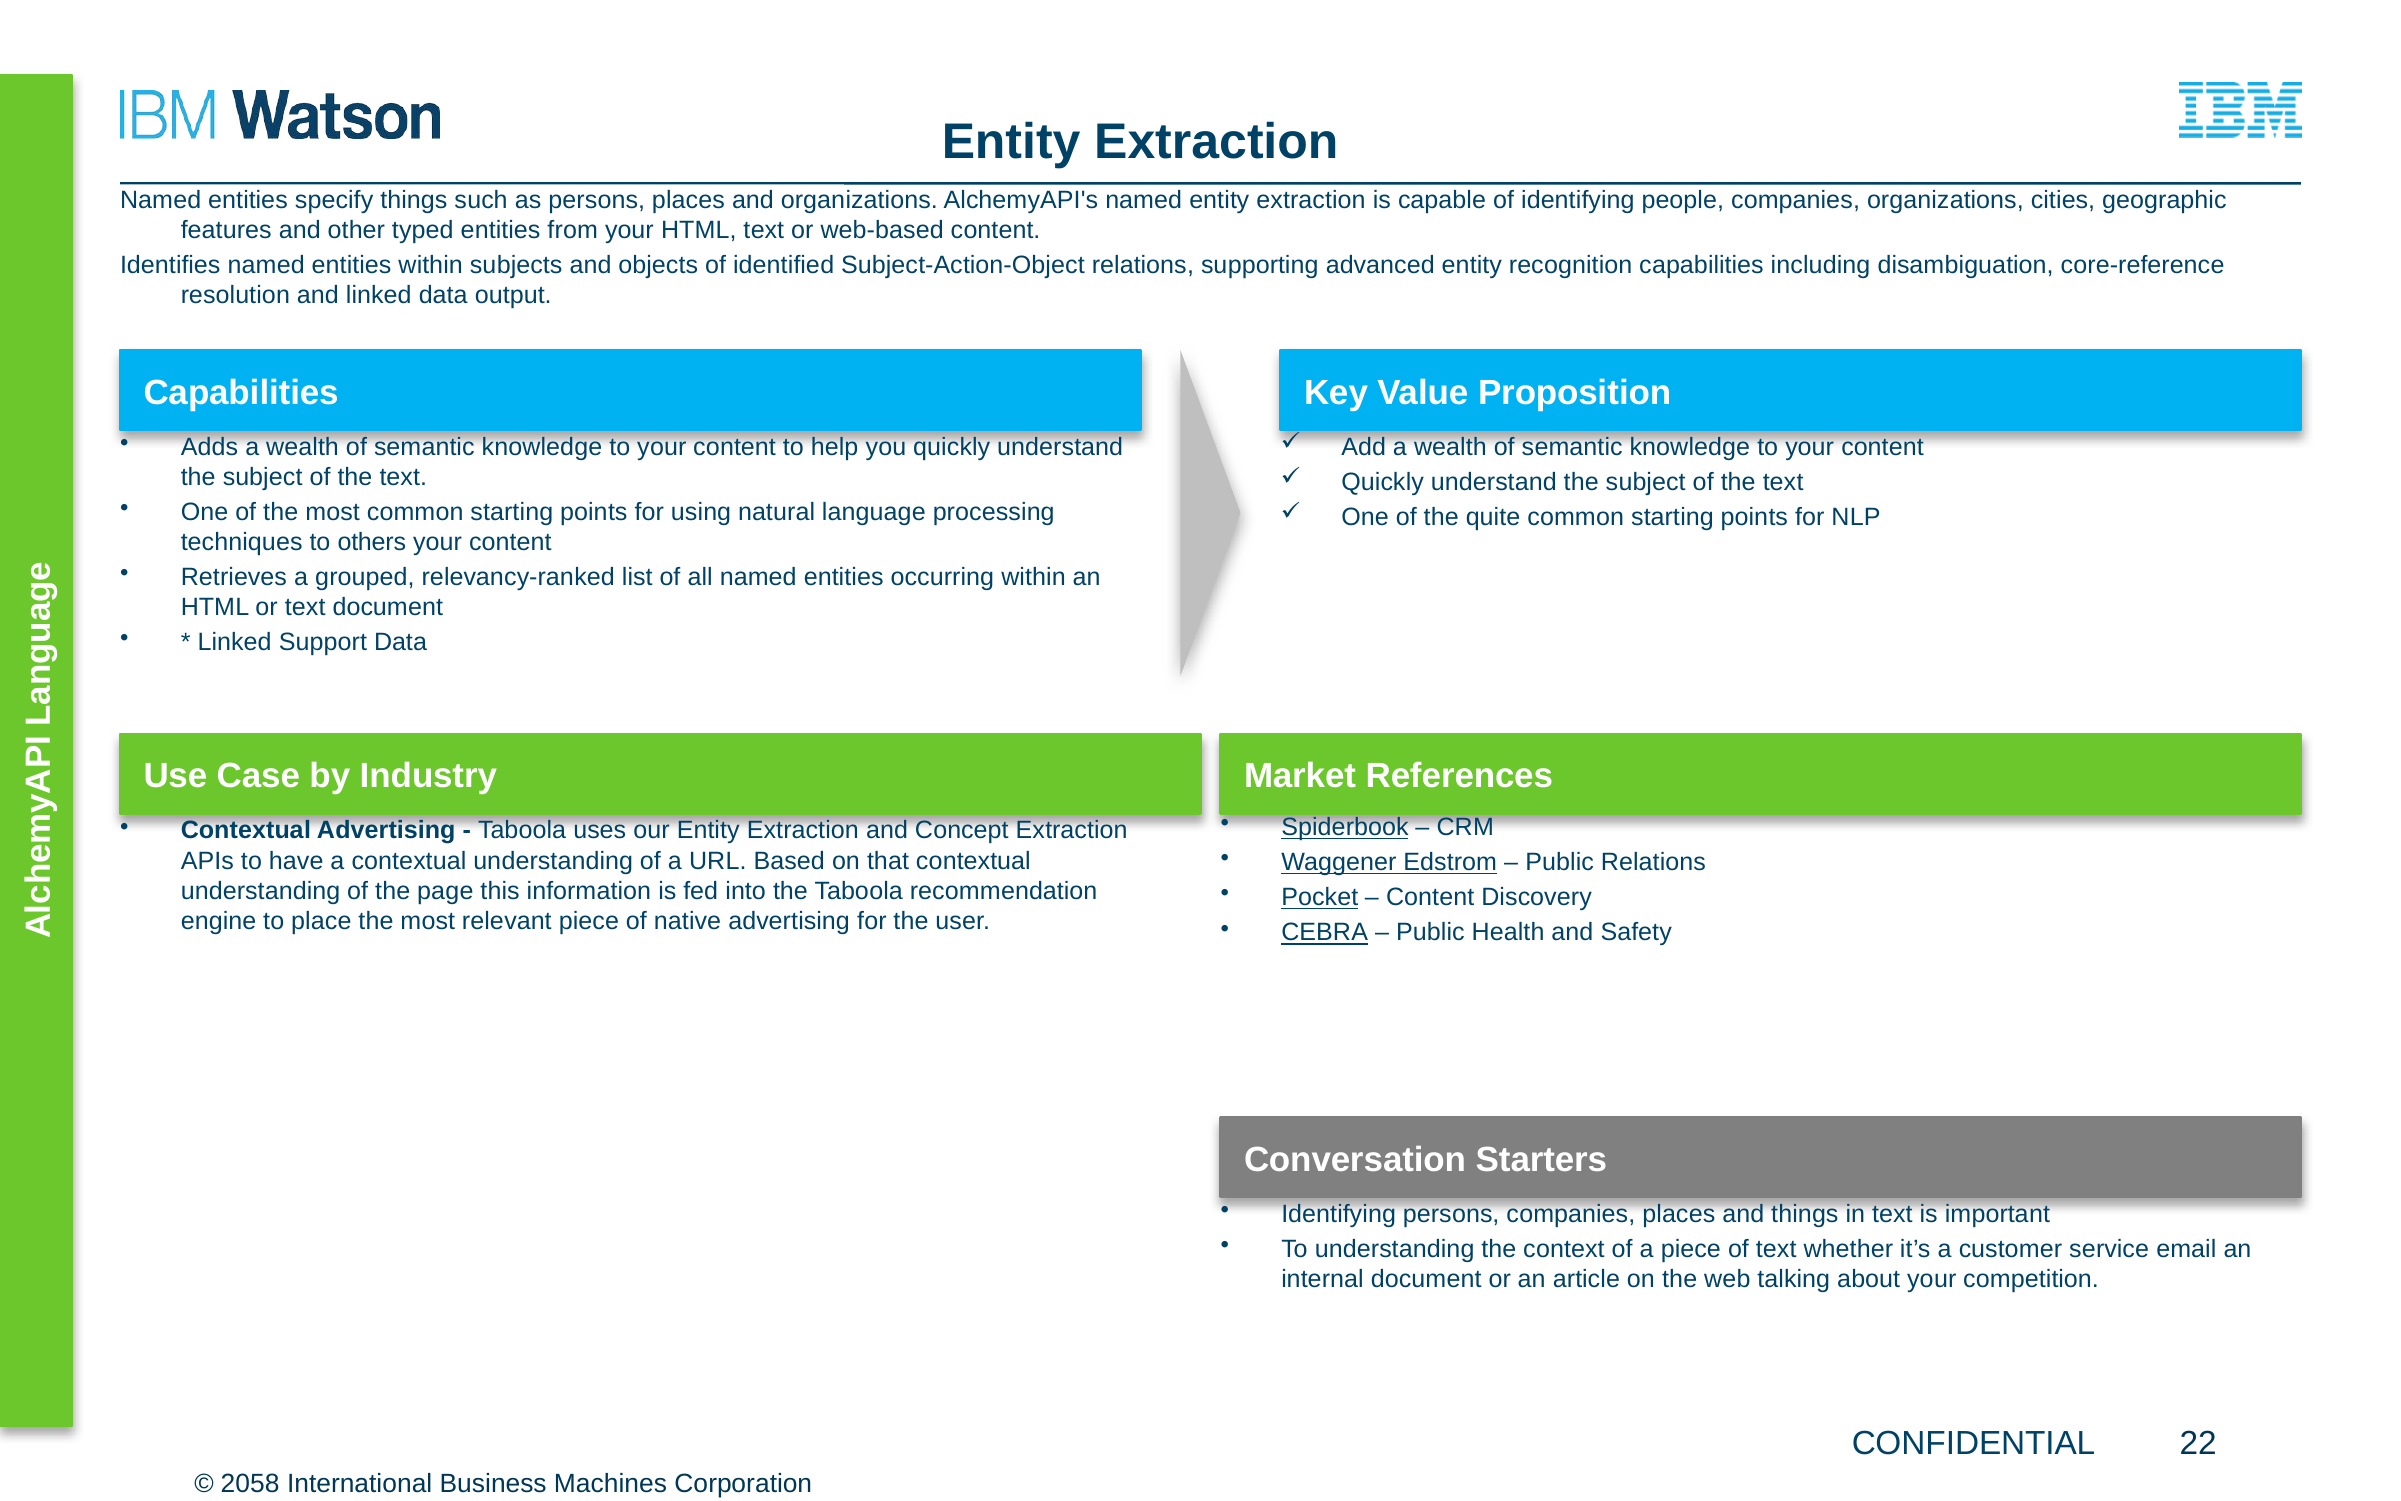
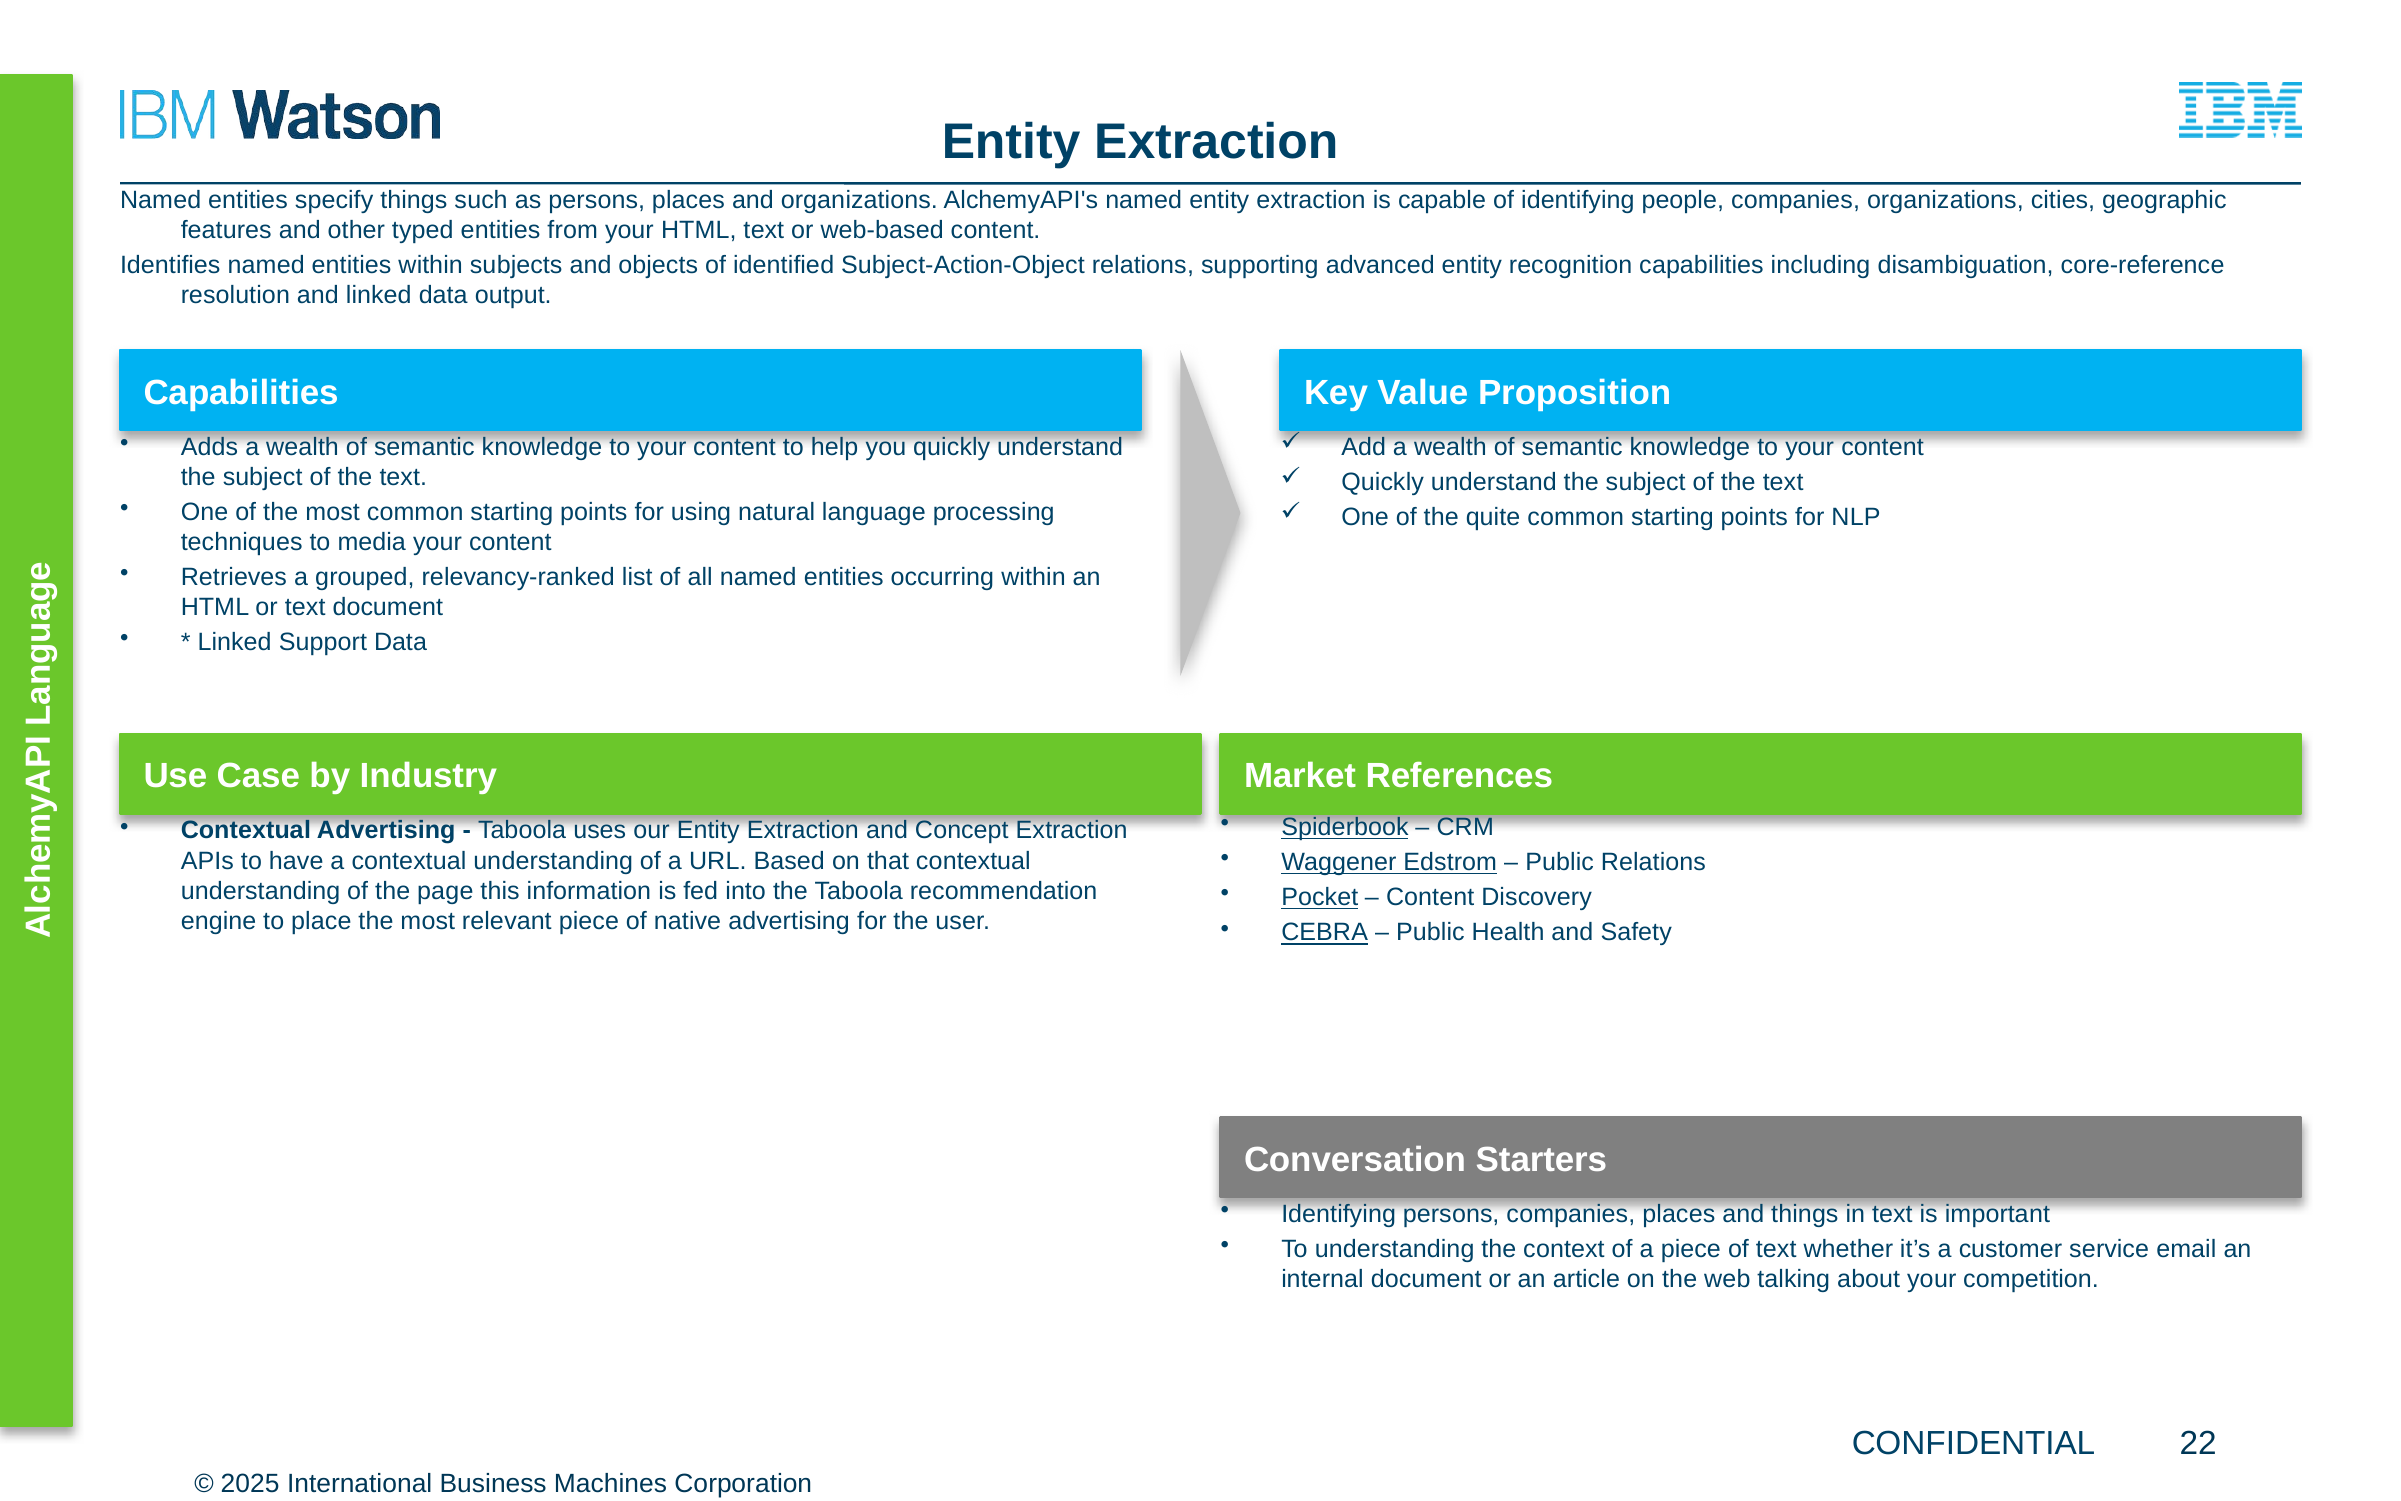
others: others -> media (372, 542)
2058: 2058 -> 2025 (250, 1483)
